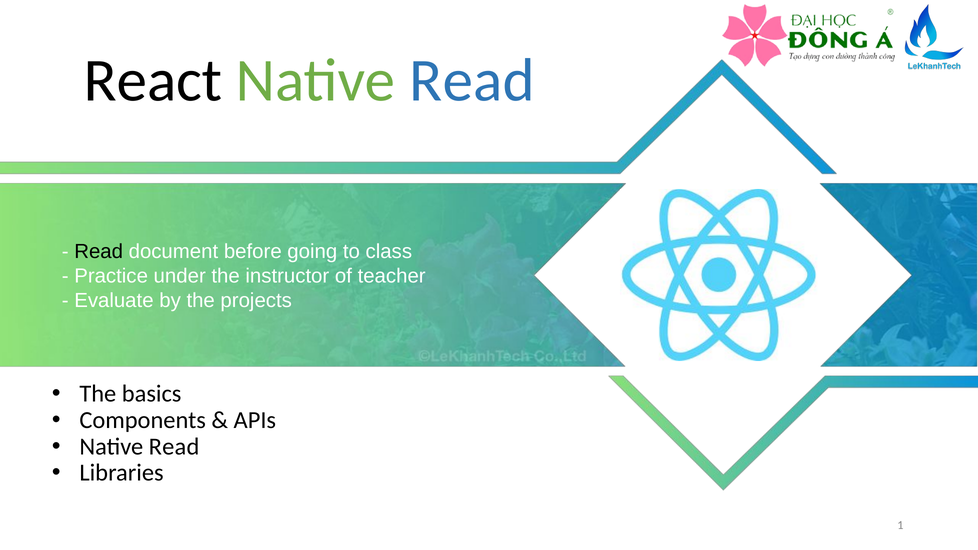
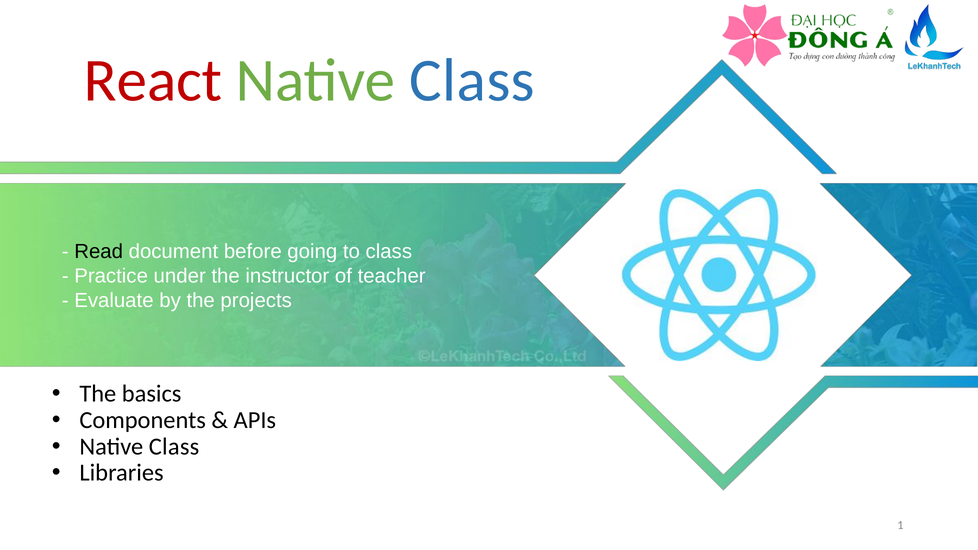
React colour: black -> red (153, 81)
Read: Read -> Class (472, 81)
Read: Read -> Class (174, 447)
